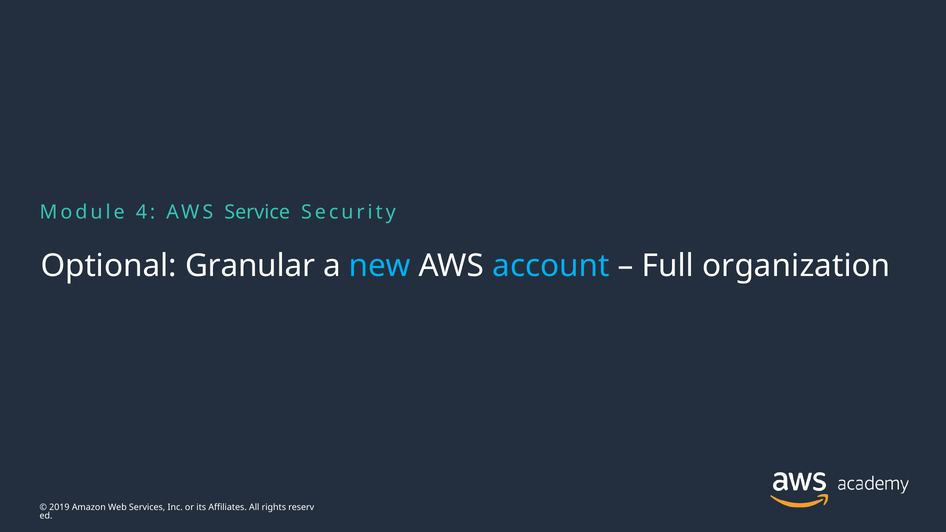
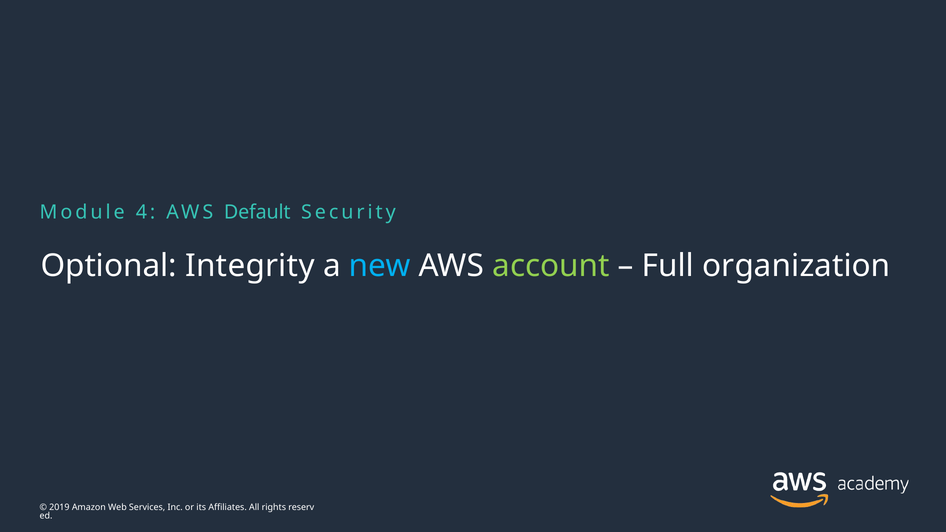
Service: Service -> Default (257, 212)
Granular: Granular -> Integrity (250, 266)
account colour: light blue -> light green (551, 266)
